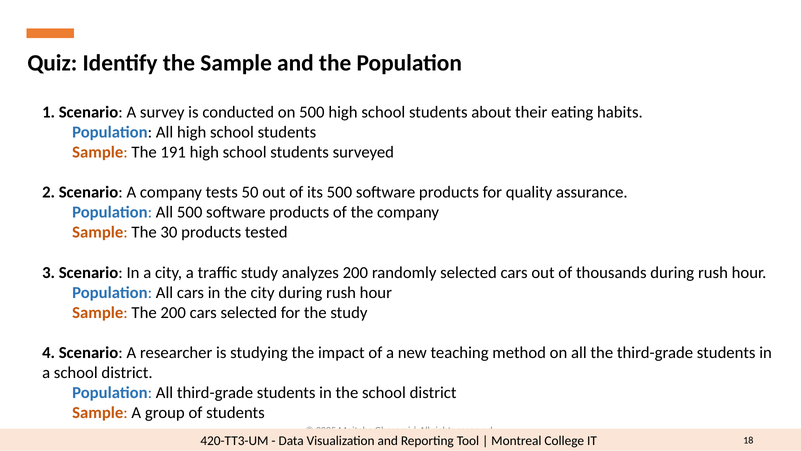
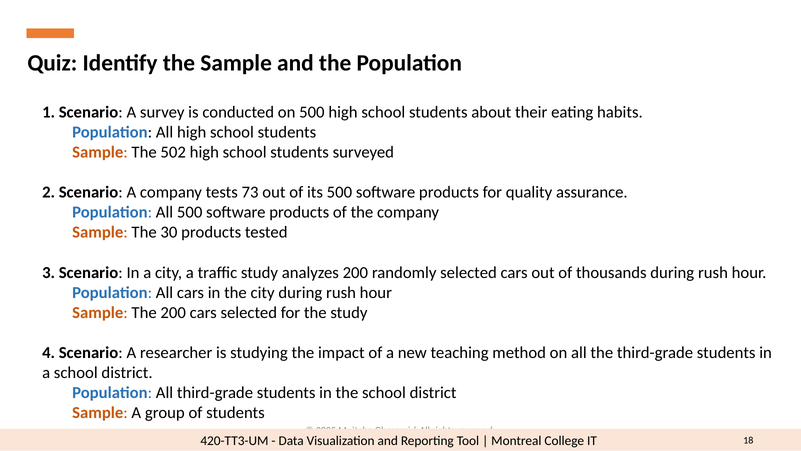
191: 191 -> 502 (173, 152)
50: 50 -> 73 (250, 192)
